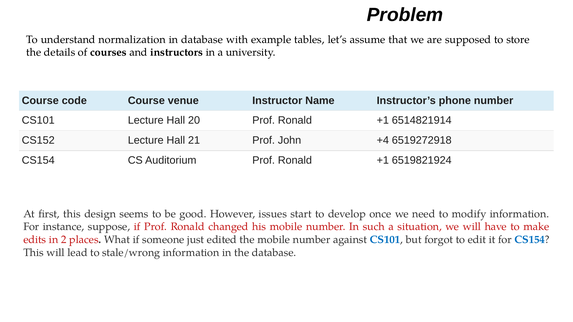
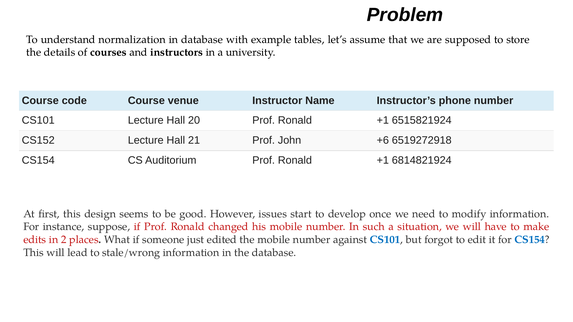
6514821914: 6514821914 -> 6515821924 (422, 120)
+4: +4 -> +6 (383, 141)
6519821924: 6519821924 -> 6814821924 (422, 161)
